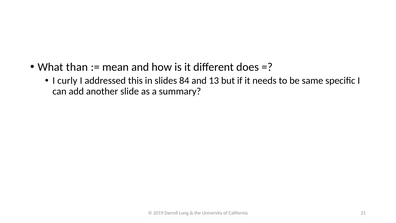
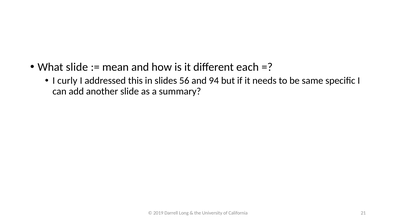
What than: than -> slide (77, 67)
does: does -> each (248, 67)
84: 84 -> 56 (184, 81)
13: 13 -> 94 (214, 81)
